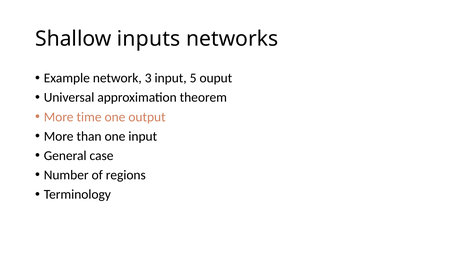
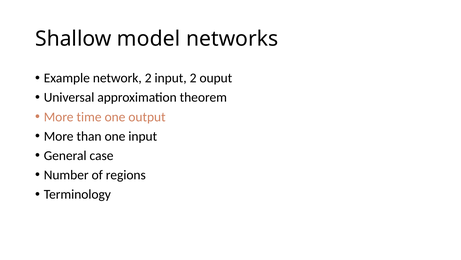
inputs: inputs -> model (149, 39)
network 3: 3 -> 2 (148, 78)
input 5: 5 -> 2 (193, 78)
